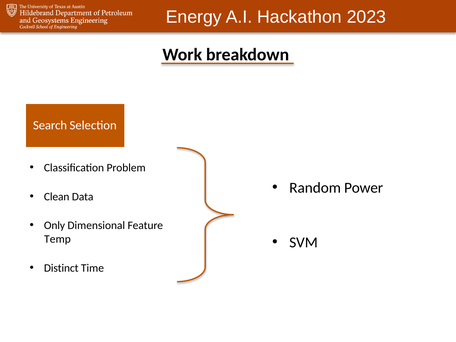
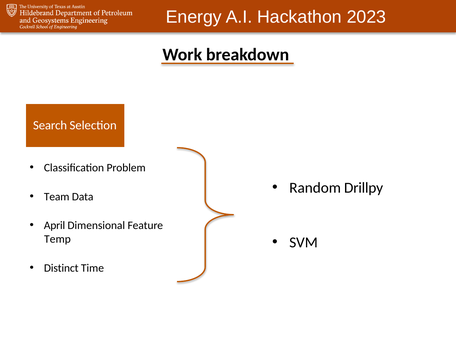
Power: Power -> Drillpy (364, 188)
Clean: Clean -> Team (57, 197)
Only: Only -> April (55, 225)
